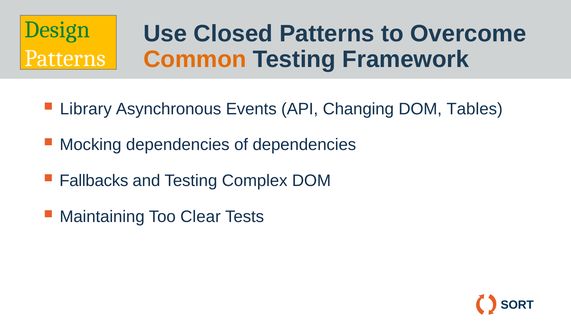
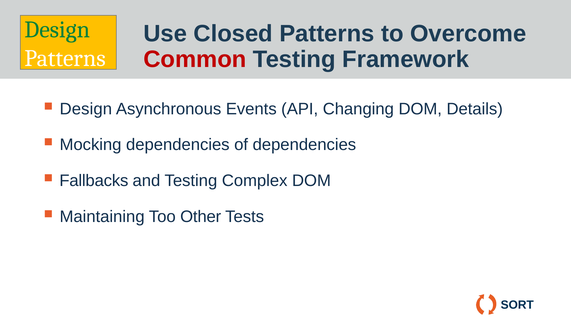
Common colour: orange -> red (195, 59)
Library: Library -> Design (86, 109)
Tables: Tables -> Details (475, 109)
Clear: Clear -> Other (201, 217)
